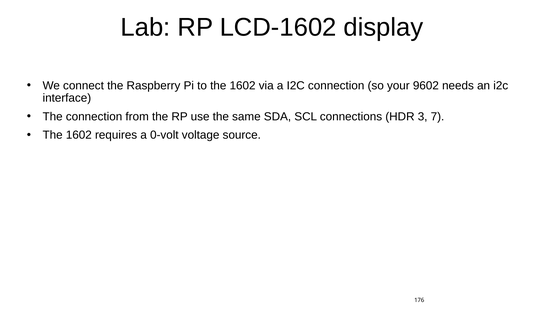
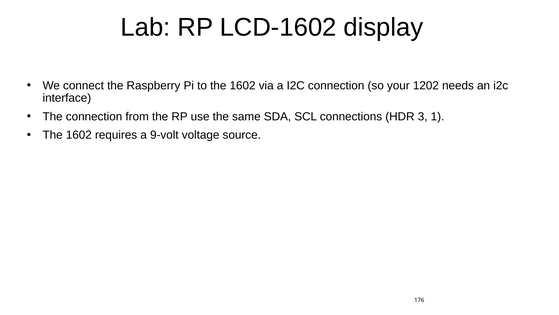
9602: 9602 -> 1202 (426, 85)
7: 7 -> 1 (438, 116)
0-volt: 0-volt -> 9-volt (164, 135)
